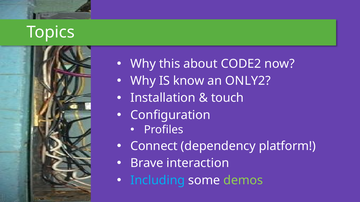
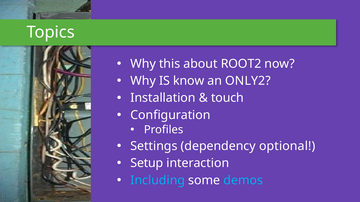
CODE2: CODE2 -> ROOT2 (241, 64)
Connect: Connect -> Settings (154, 146)
platform: platform -> optional (287, 146)
Brave: Brave -> Setup (147, 164)
demos colour: light green -> light blue (243, 181)
